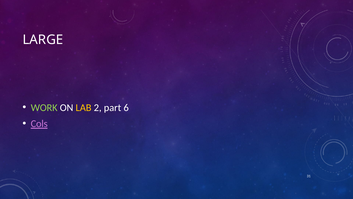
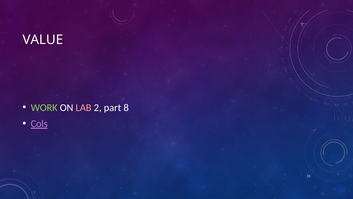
LARGE: LARGE -> VALUE (43, 40)
LAB colour: yellow -> pink (84, 107)
6: 6 -> 8 (126, 107)
